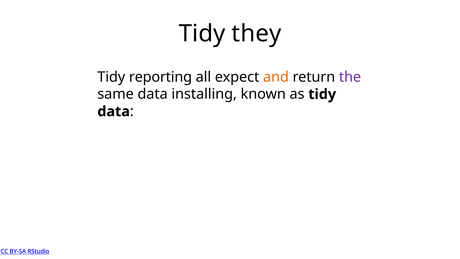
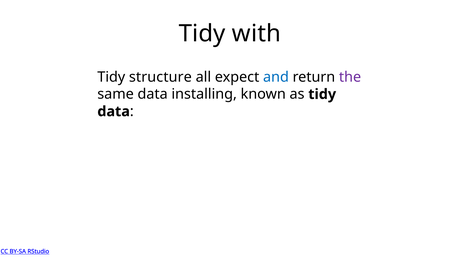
they: they -> with (257, 33)
reporting: reporting -> structure (160, 77)
and colour: orange -> blue (276, 77)
